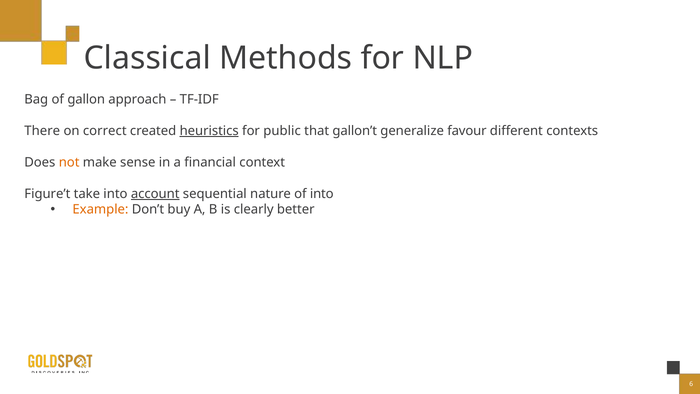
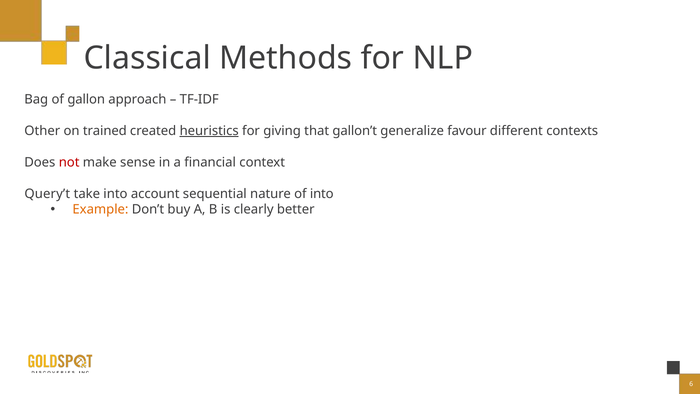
There: There -> Other (42, 131)
correct: correct -> trained (105, 131)
public: public -> giving (282, 131)
not colour: orange -> red (69, 162)
Figure’t: Figure’t -> Query’t (47, 194)
account underline: present -> none (155, 194)
